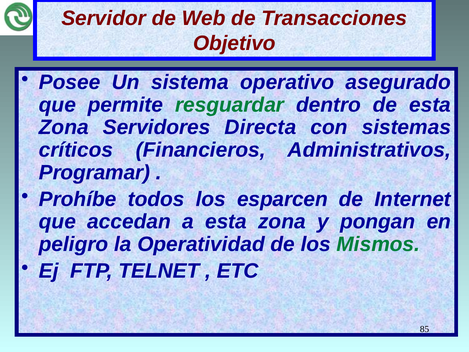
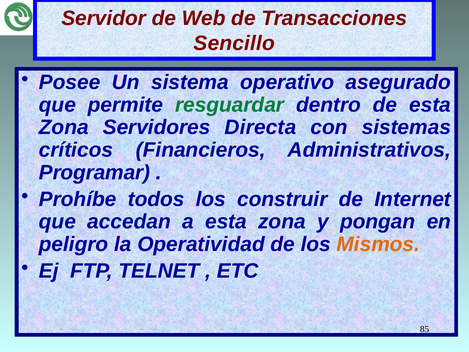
Objetivo: Objetivo -> Sencillo (234, 43)
esparcen: esparcen -> construir (282, 199)
Mismos colour: green -> orange (378, 244)
